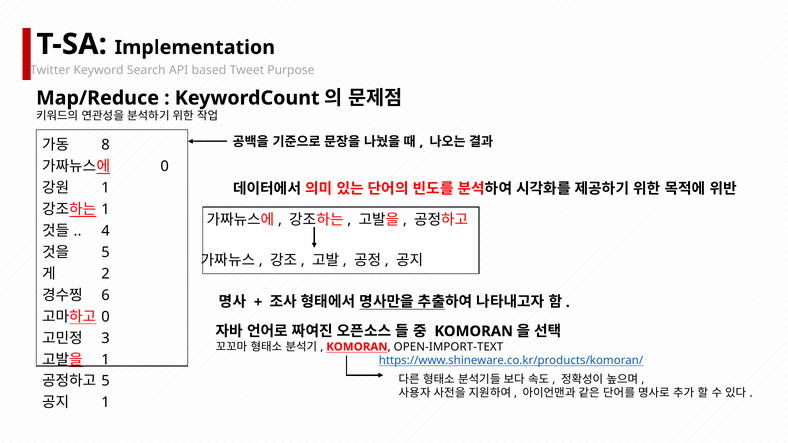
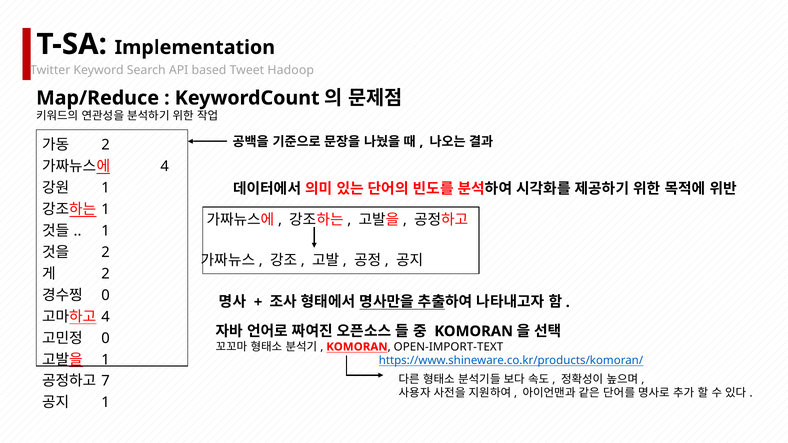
Purpose: Purpose -> Hadoop (291, 70)
8: 8 -> 2 (106, 145)
0: 0 -> 4 (165, 167)
4: 4 -> 1 (106, 231)
5: 5 -> 2 (106, 252)
6: 6 -> 0 (106, 295)
0: 0 -> 4 (106, 317)
3: 3 -> 0 (106, 338)
5: 5 -> 7 (106, 381)
